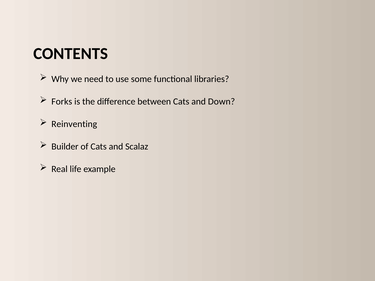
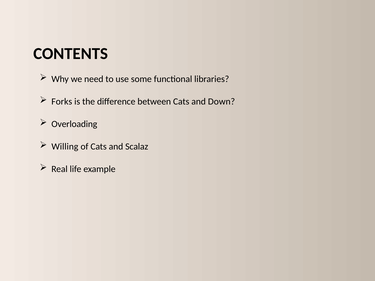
Reinventing: Reinventing -> Overloading (74, 124)
Builder: Builder -> Willing (65, 147)
